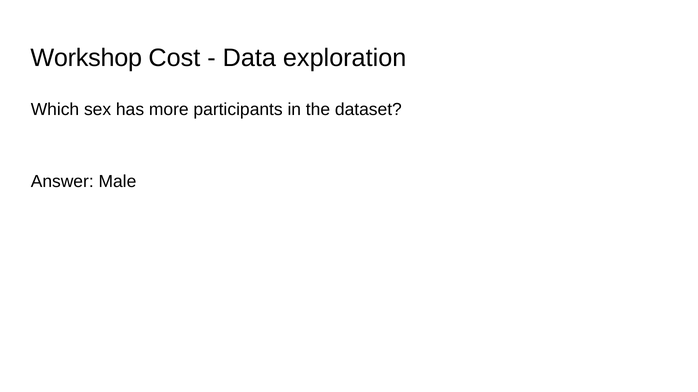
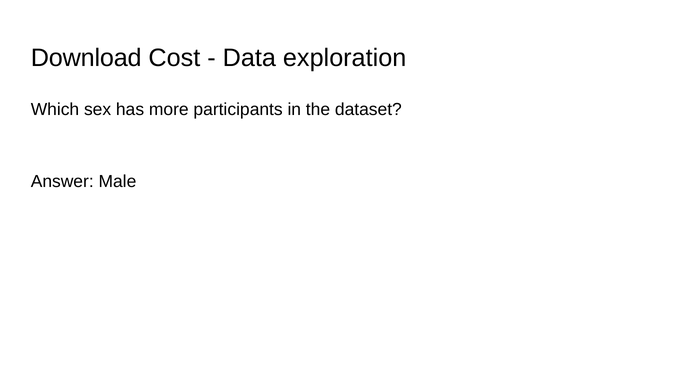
Workshop: Workshop -> Download (86, 58)
